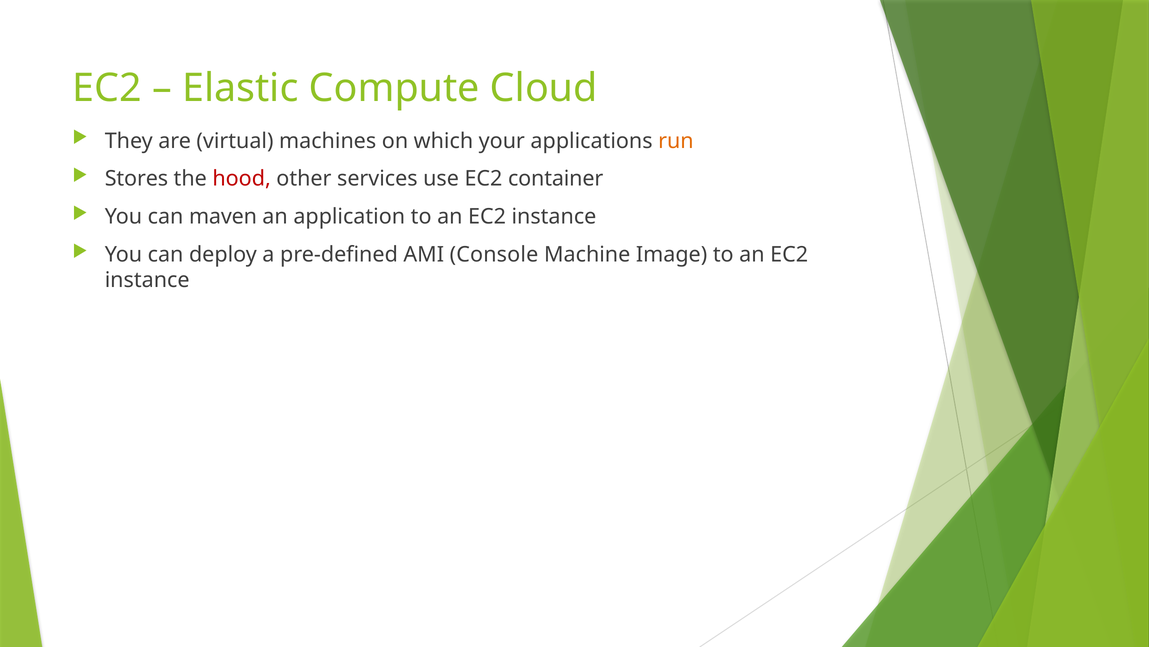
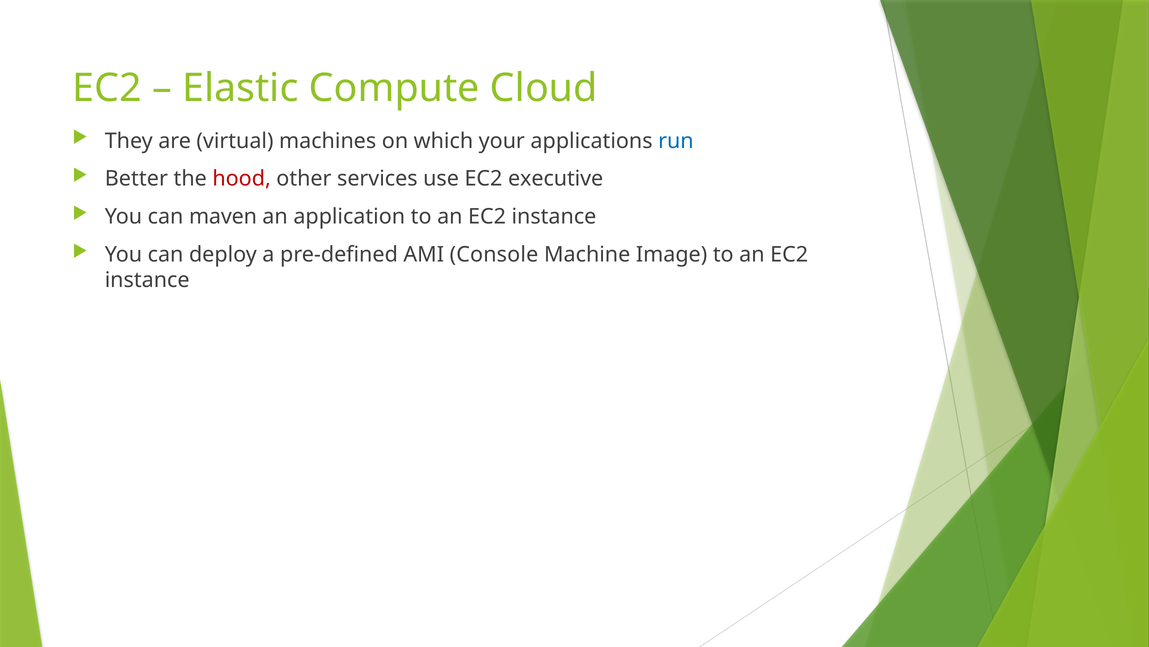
run colour: orange -> blue (676, 141)
Stores: Stores -> Better (136, 179)
container: container -> executive (556, 179)
